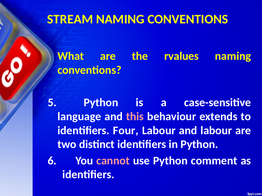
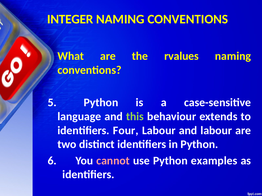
STREAM: STREAM -> INTEGER (70, 19)
this colour: pink -> light green (135, 117)
comment: comment -> examples (214, 161)
